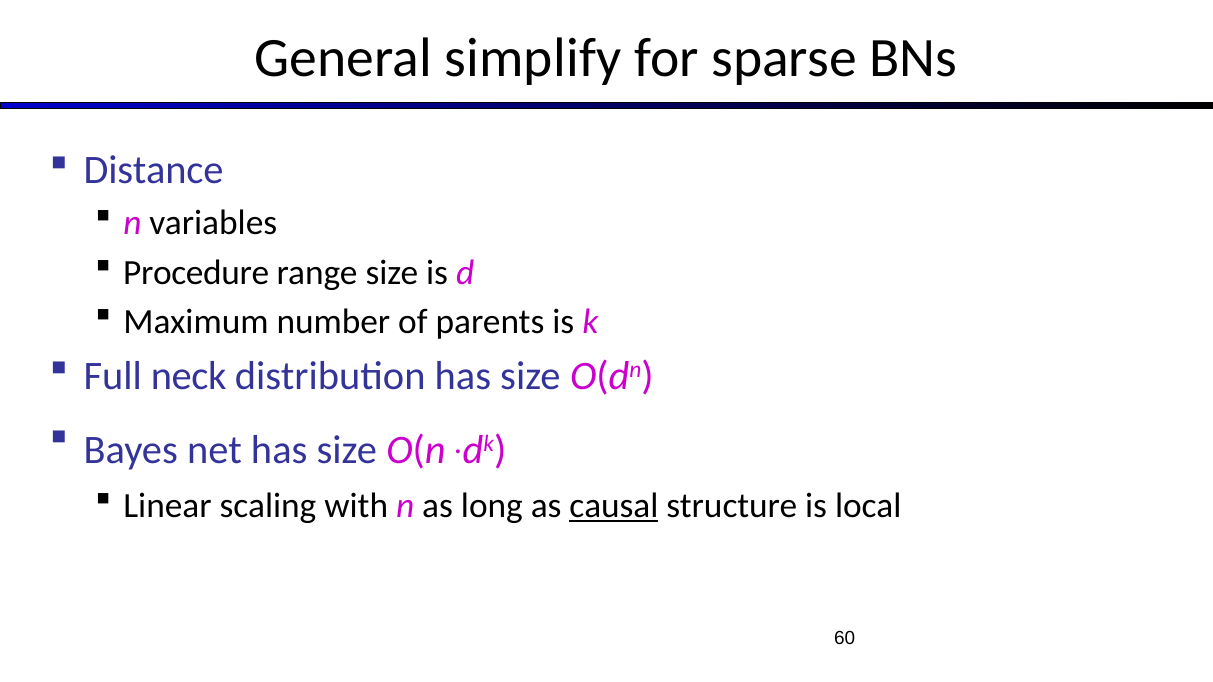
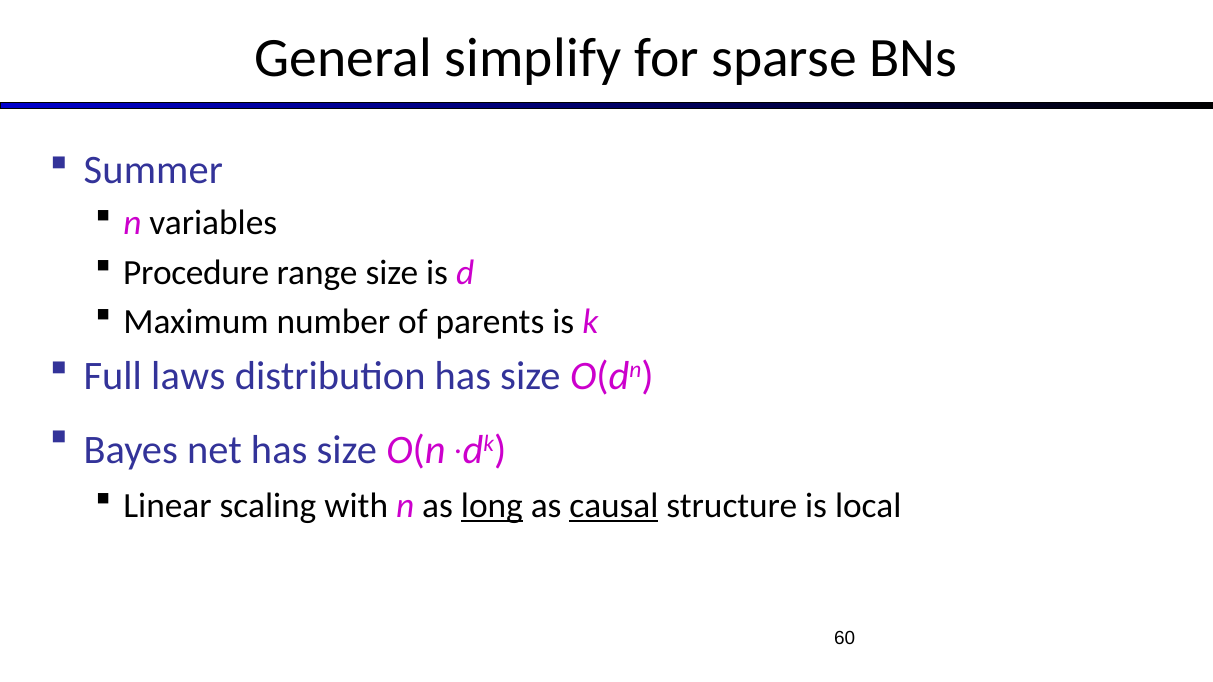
Distance: Distance -> Summer (153, 171)
neck: neck -> laws (188, 376)
long underline: none -> present (492, 506)
